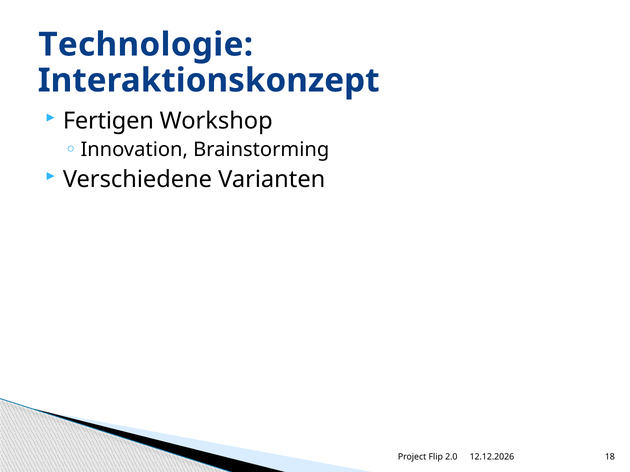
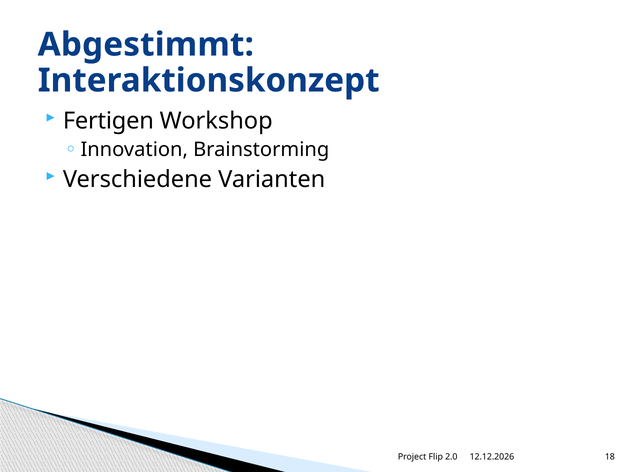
Technologie: Technologie -> Abgestimmt (146, 45)
